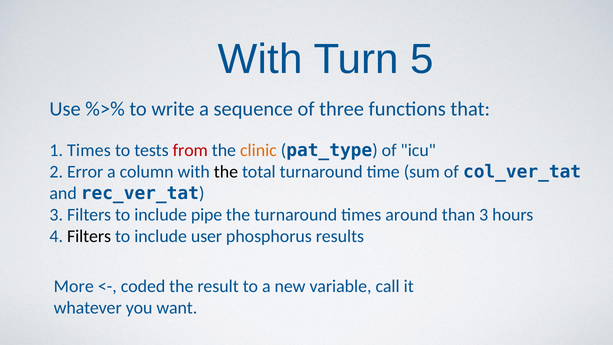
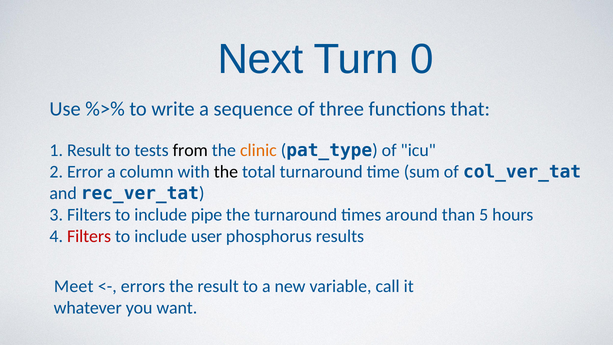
With: With -> Next (261, 59)
5: 5 -> 0 (422, 59)
1 Times: Times -> Result (89, 150)
from colour: red -> black (190, 150)
than 3: 3 -> 5 (484, 215)
Filters colour: black -> red (89, 236)
More: More -> Meet (74, 286)
coded: coded -> errors (143, 286)
